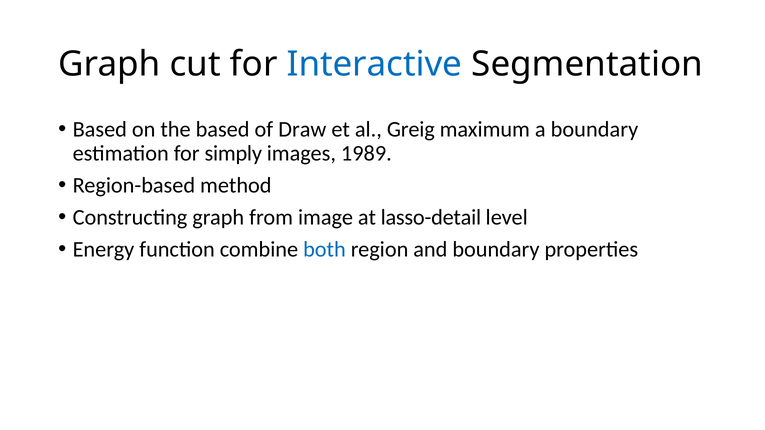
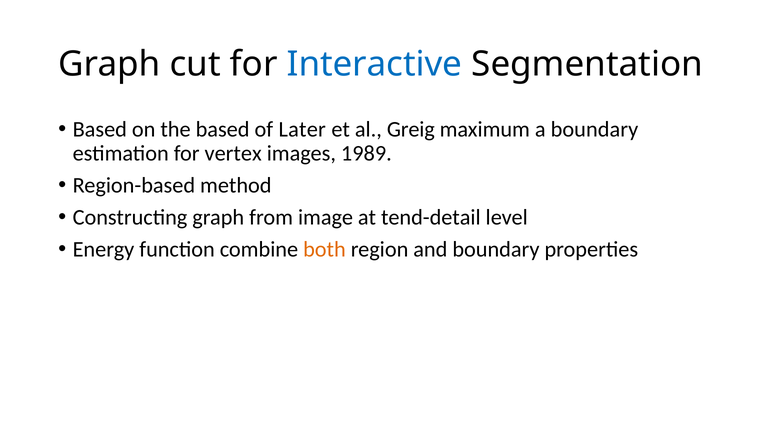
Draw: Draw -> Later (302, 129)
simply: simply -> vertex (233, 153)
lasso-detail: lasso-detail -> tend-detail (431, 218)
both colour: blue -> orange (324, 250)
